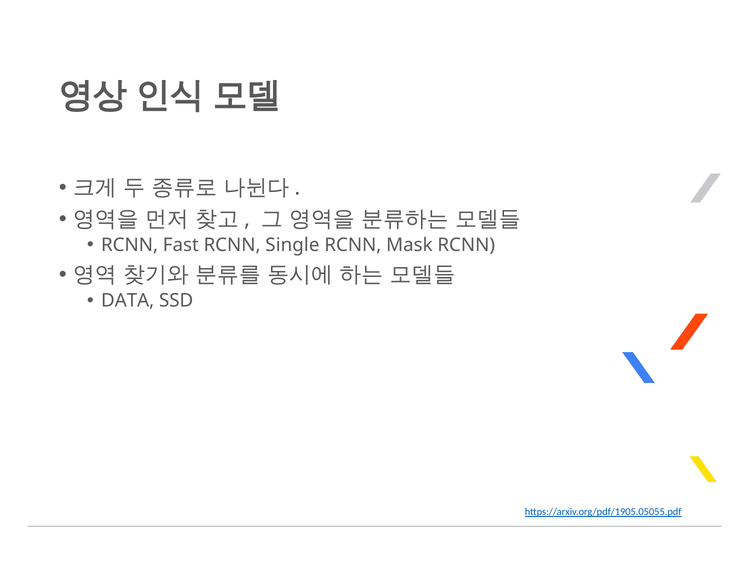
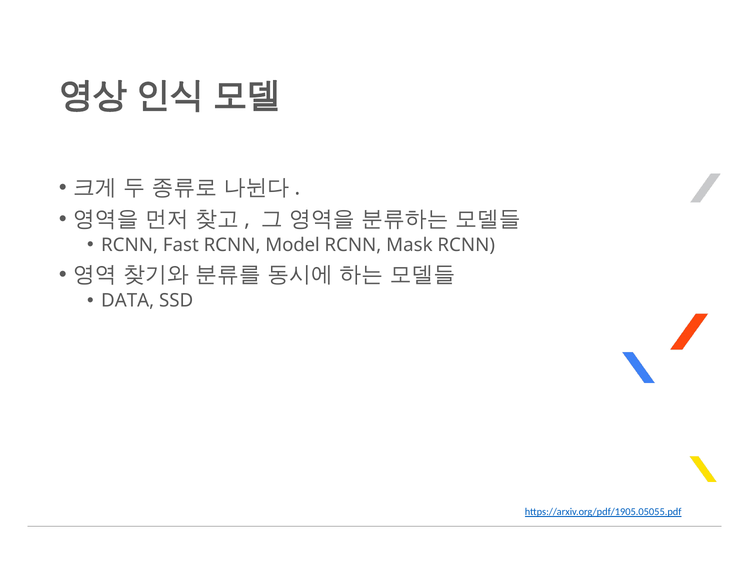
Single: Single -> Model (293, 245)
